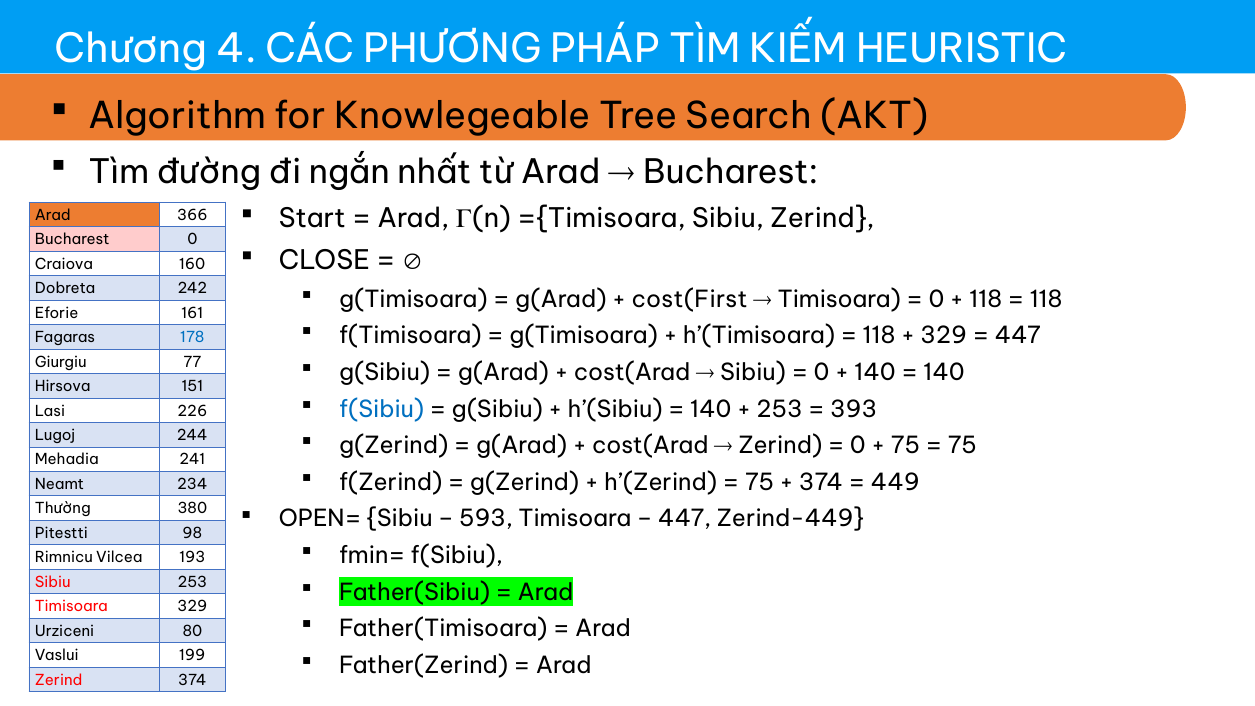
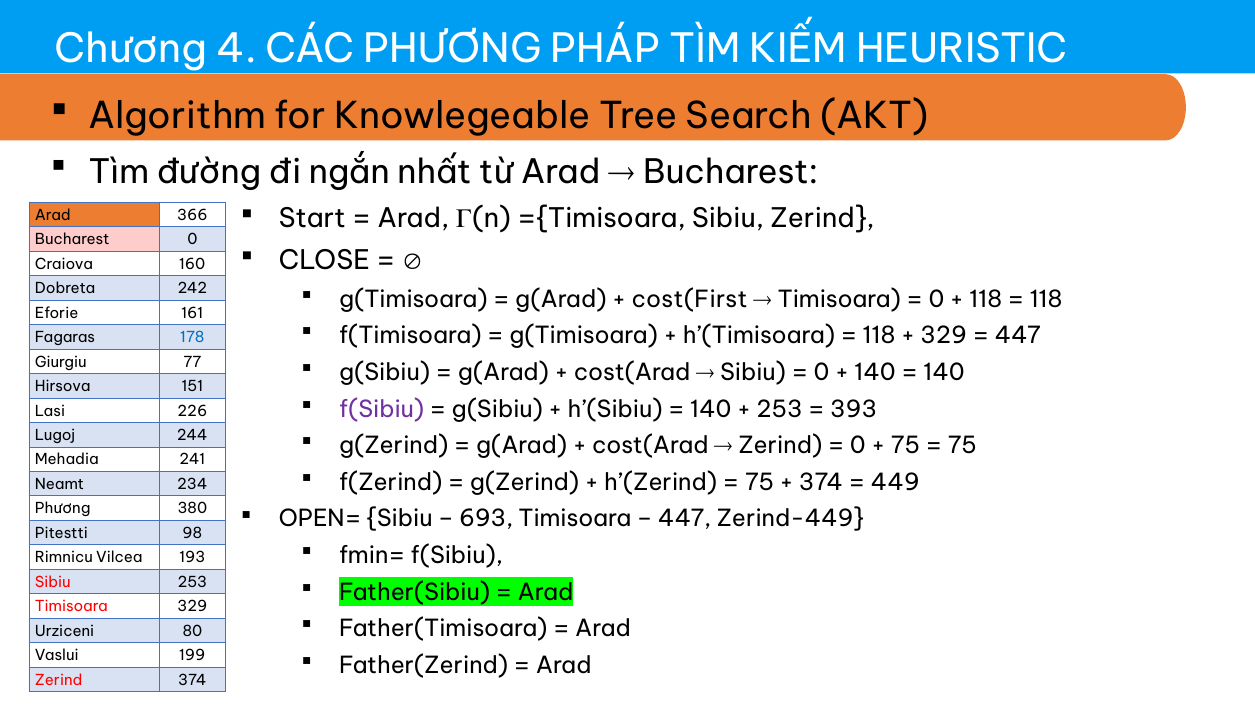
f(Sibiu colour: blue -> purple (382, 409)
Thường: Thường -> Phương (63, 509)
593: 593 -> 693 (486, 519)
